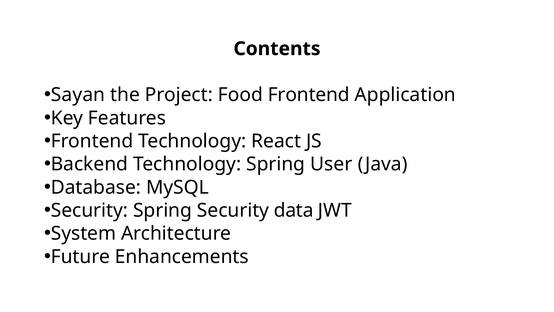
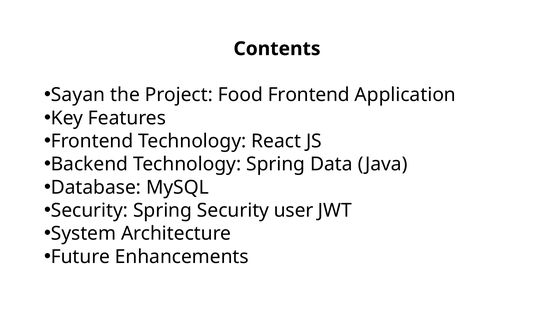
User: User -> Data (331, 164)
data: data -> user (294, 210)
